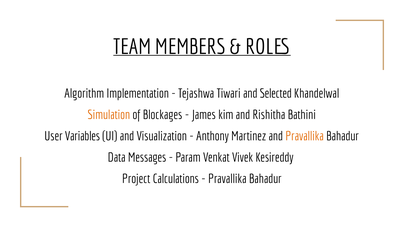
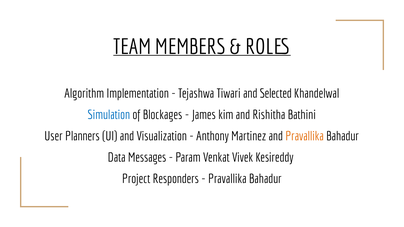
Simulation colour: orange -> blue (109, 115)
Variables: Variables -> Planners (82, 136)
Calculations: Calculations -> Responders (176, 179)
